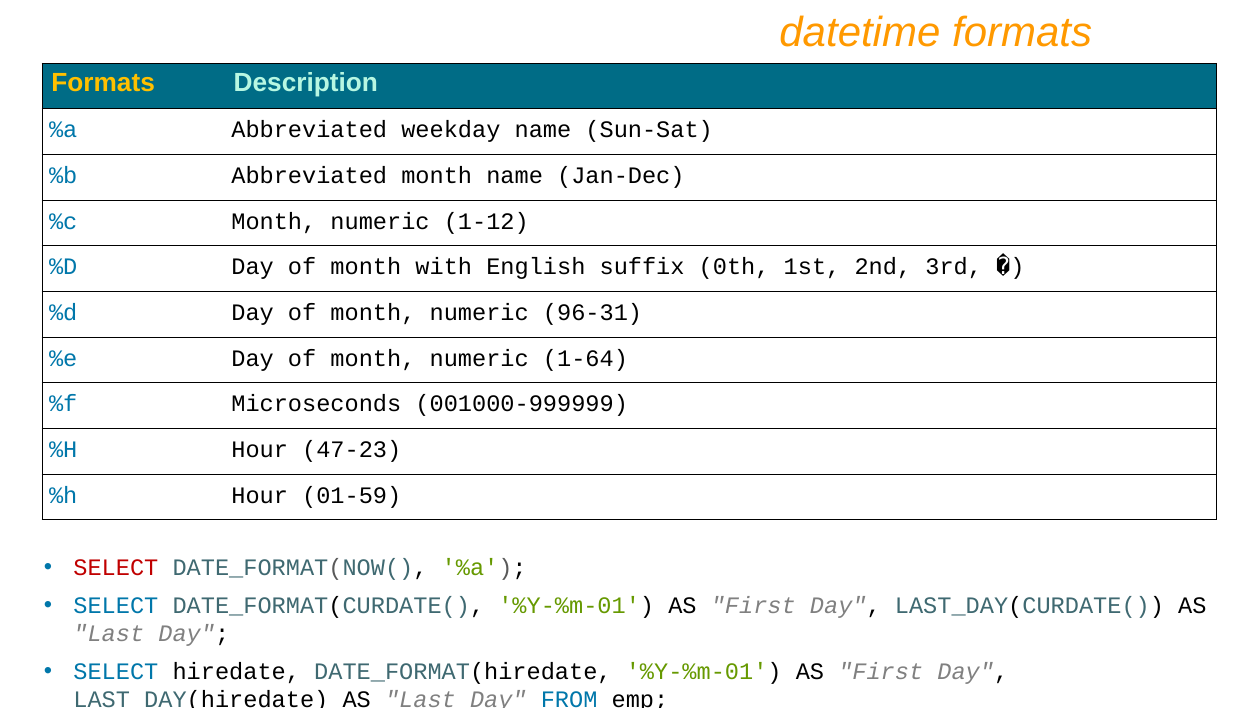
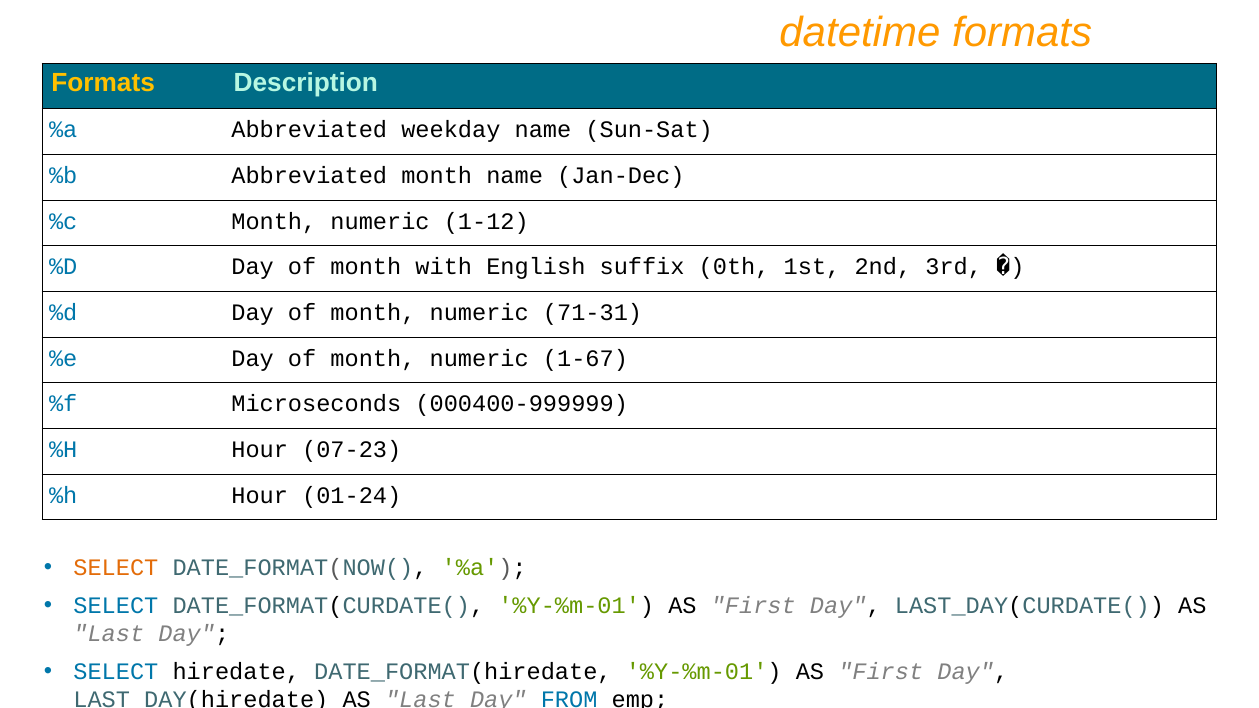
96-31: 96-31 -> 71-31 (593, 313)
1-64: 1-64 -> 1-67 (585, 358)
001000-999999: 001000-999999 -> 000400-999999 (522, 404)
47-23: 47-23 -> 07-23 (352, 450)
01-59: 01-59 -> 01-24 (352, 495)
SELECT colour: red -> orange (116, 568)
